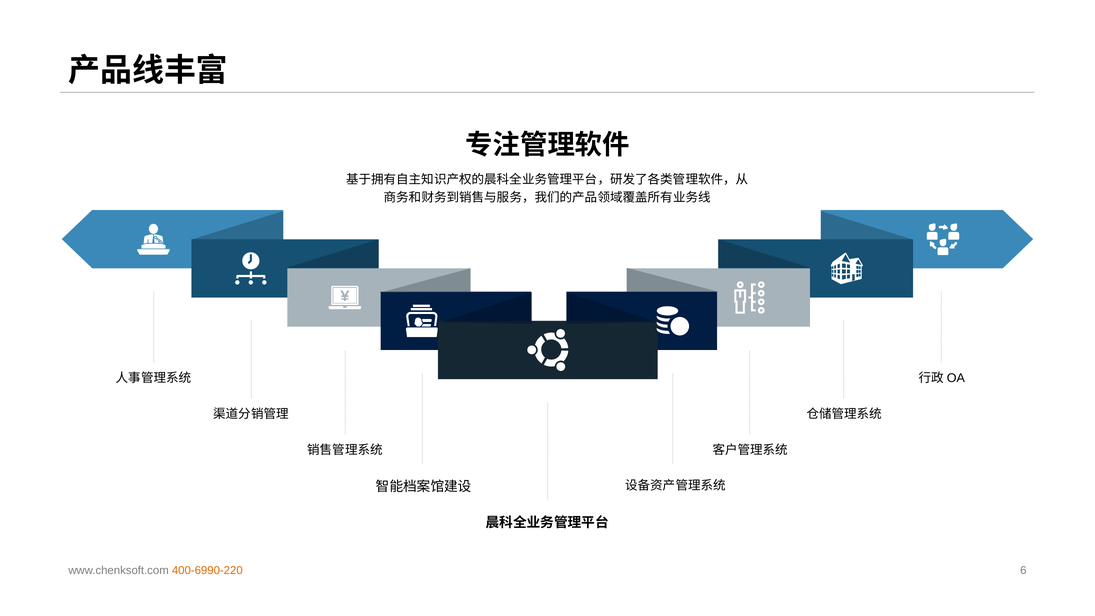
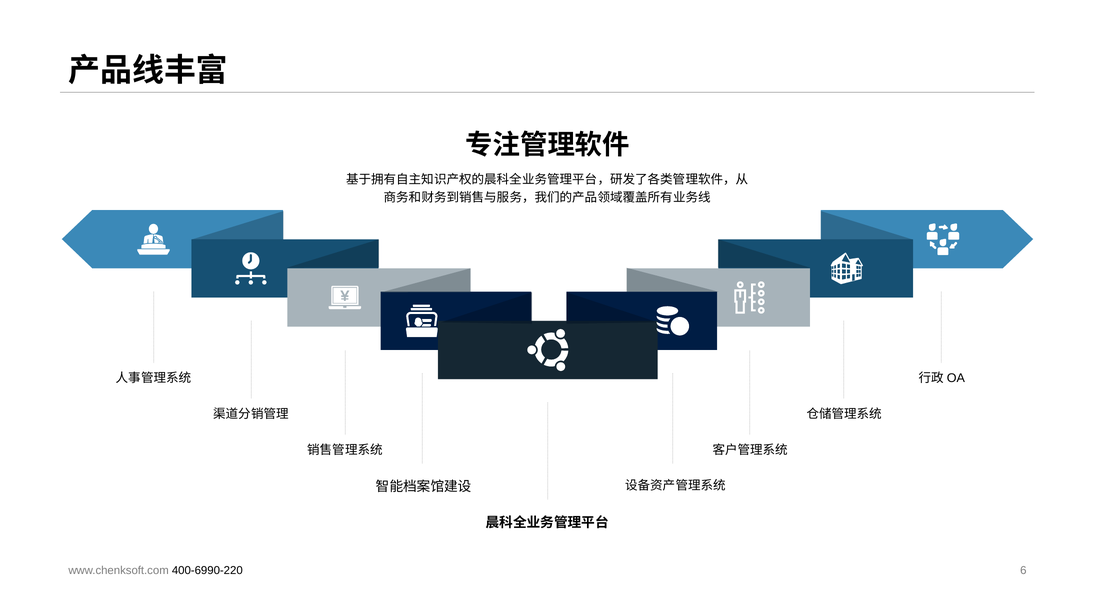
400-6990-220 colour: orange -> black (207, 571)
